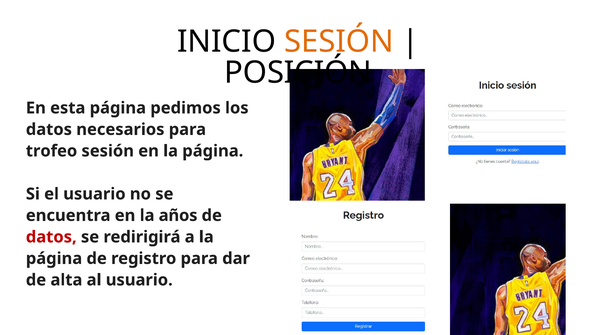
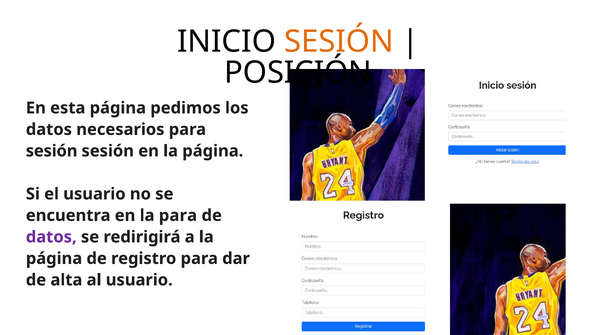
trofeo: trofeo -> sesión (52, 151)
la años: años -> para (178, 216)
datos colour: red -> purple (51, 237)
